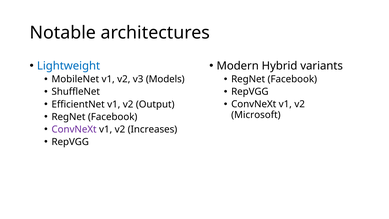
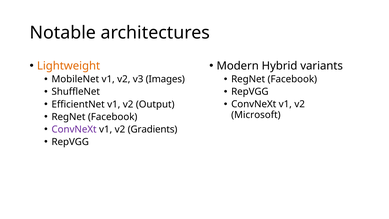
Lightweight colour: blue -> orange (69, 66)
Models: Models -> Images (165, 79)
Increases: Increases -> Gradients (153, 129)
